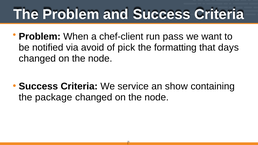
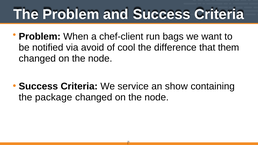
pass: pass -> bags (173, 36)
pick: pick -> cool (126, 48)
formatting: formatting -> difference (175, 48)
days: days -> them (229, 48)
